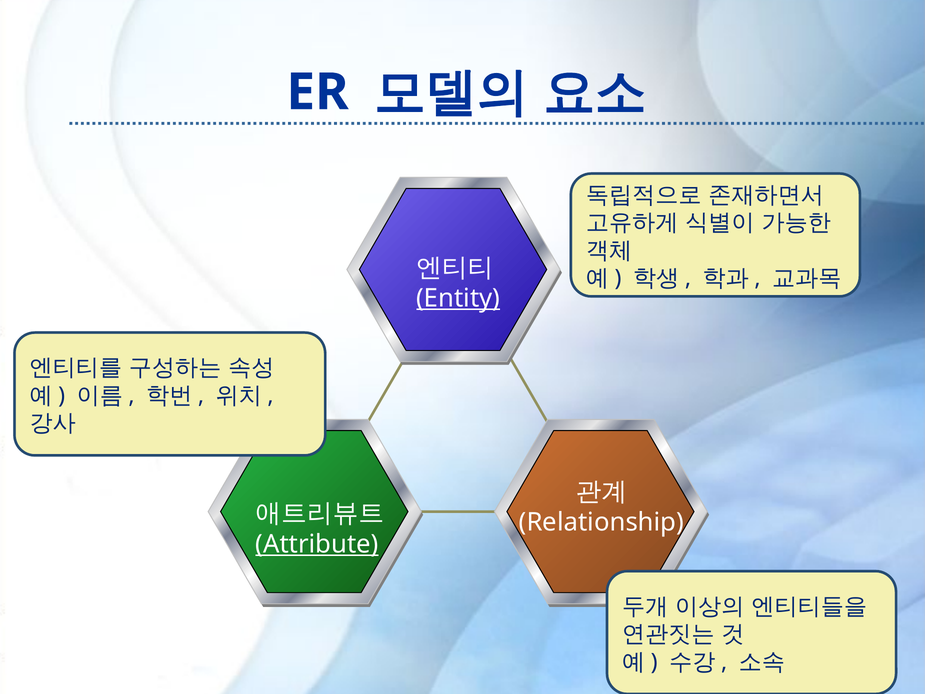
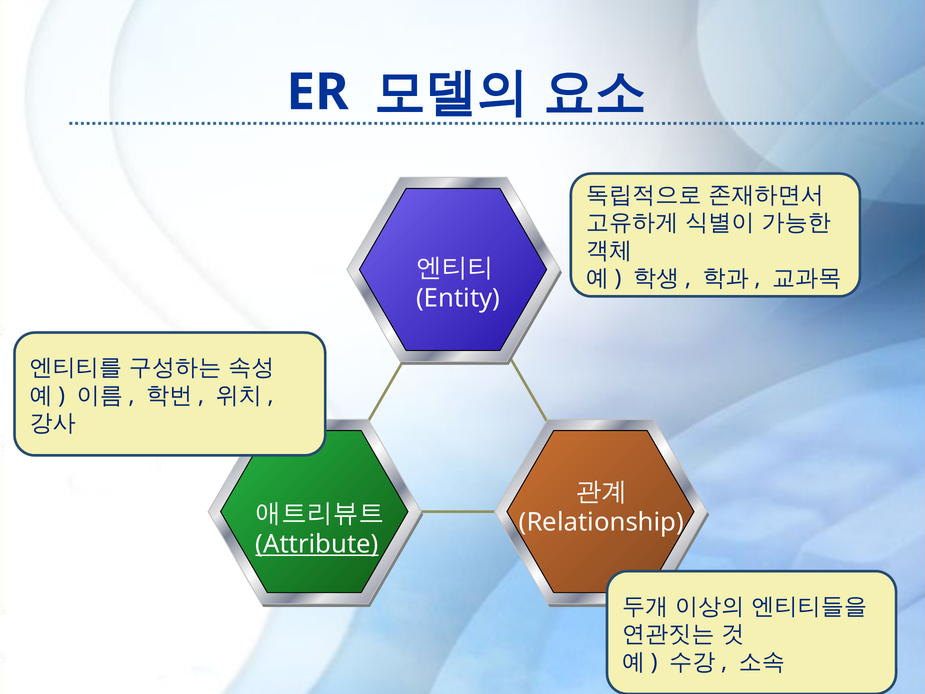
Entity underline: present -> none (458, 298)
